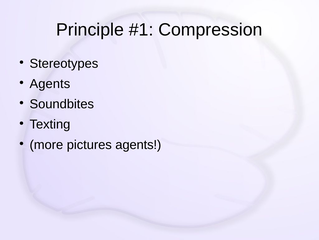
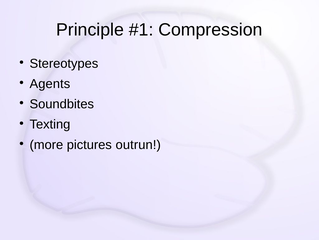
pictures agents: agents -> outrun (138, 144)
